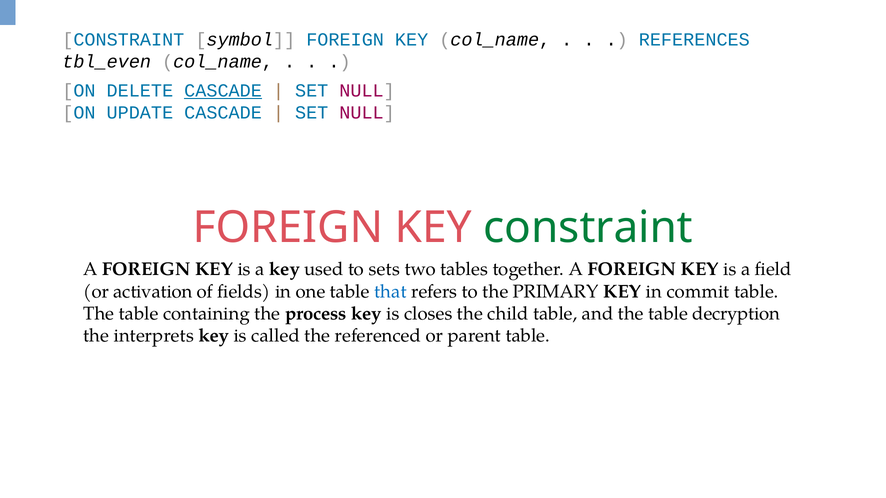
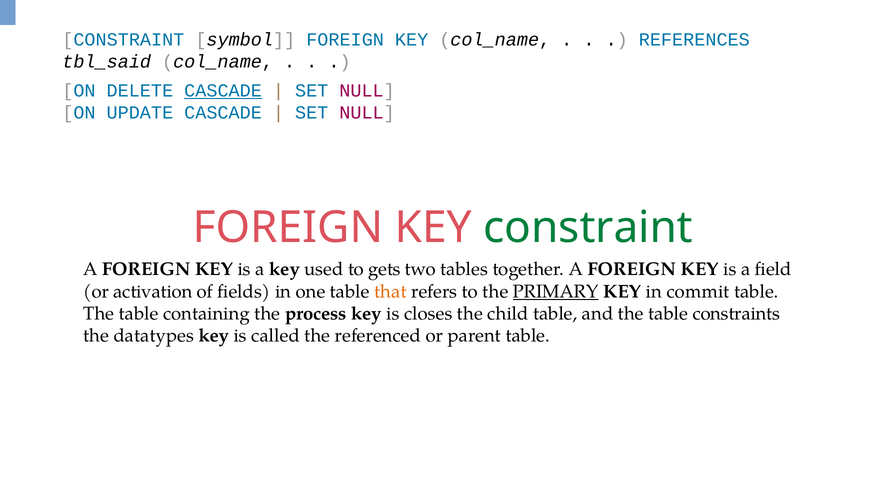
tbl_even: tbl_even -> tbl_said (107, 62)
sets: sets -> gets (385, 270)
that colour: blue -> orange (390, 292)
PRIMARY underline: none -> present (556, 292)
decryption: decryption -> constraints (736, 314)
interprets: interprets -> datatypes (154, 336)
